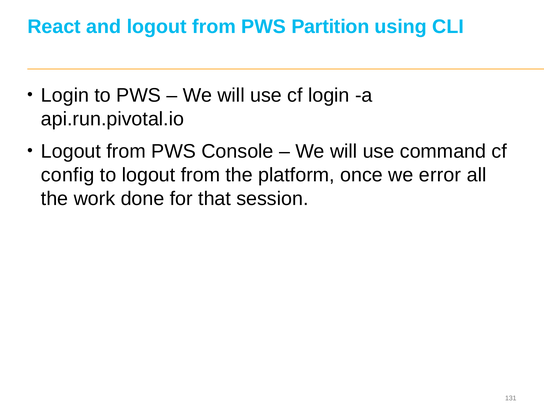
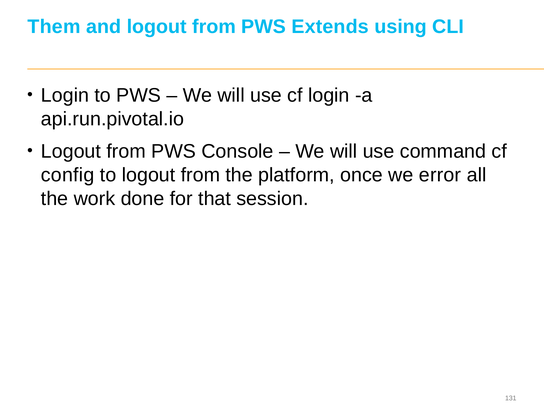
React: React -> Them (54, 27)
Partition: Partition -> Extends (330, 27)
